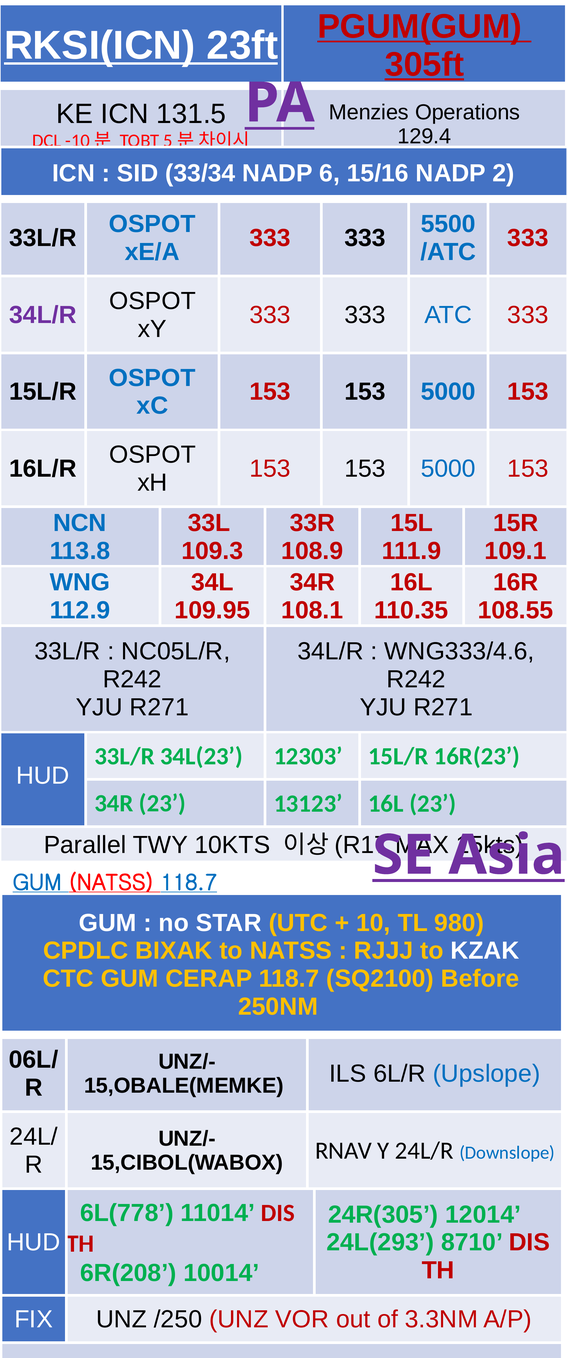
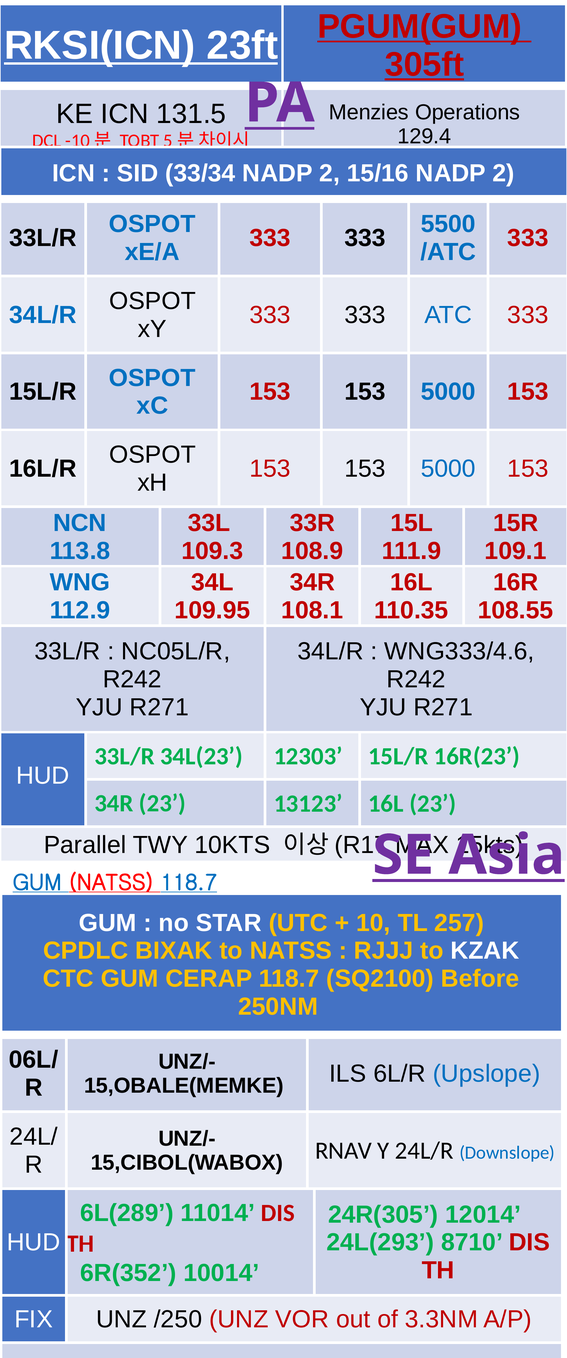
33/34 NADP 6: 6 -> 2 (330, 173)
34L/R colour: purple -> blue (43, 315)
980: 980 -> 257 (459, 922)
6L(778: 6L(778 -> 6L(289 (127, 1212)
6R(208: 6R(208 -> 6R(352 (128, 1272)
